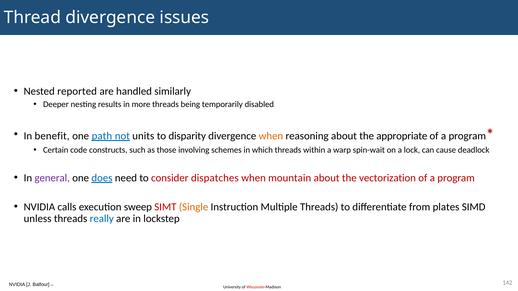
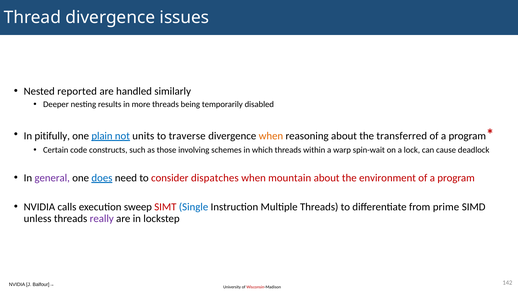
benefit: benefit -> pitifully (52, 136)
path: path -> plain (102, 136)
disparity: disparity -> traverse (187, 136)
appropriate: appropriate -> transferred (402, 136)
vectorization: vectorization -> environment (387, 178)
Single colour: orange -> blue (194, 207)
plates: plates -> prime (446, 207)
really colour: blue -> purple (102, 219)
